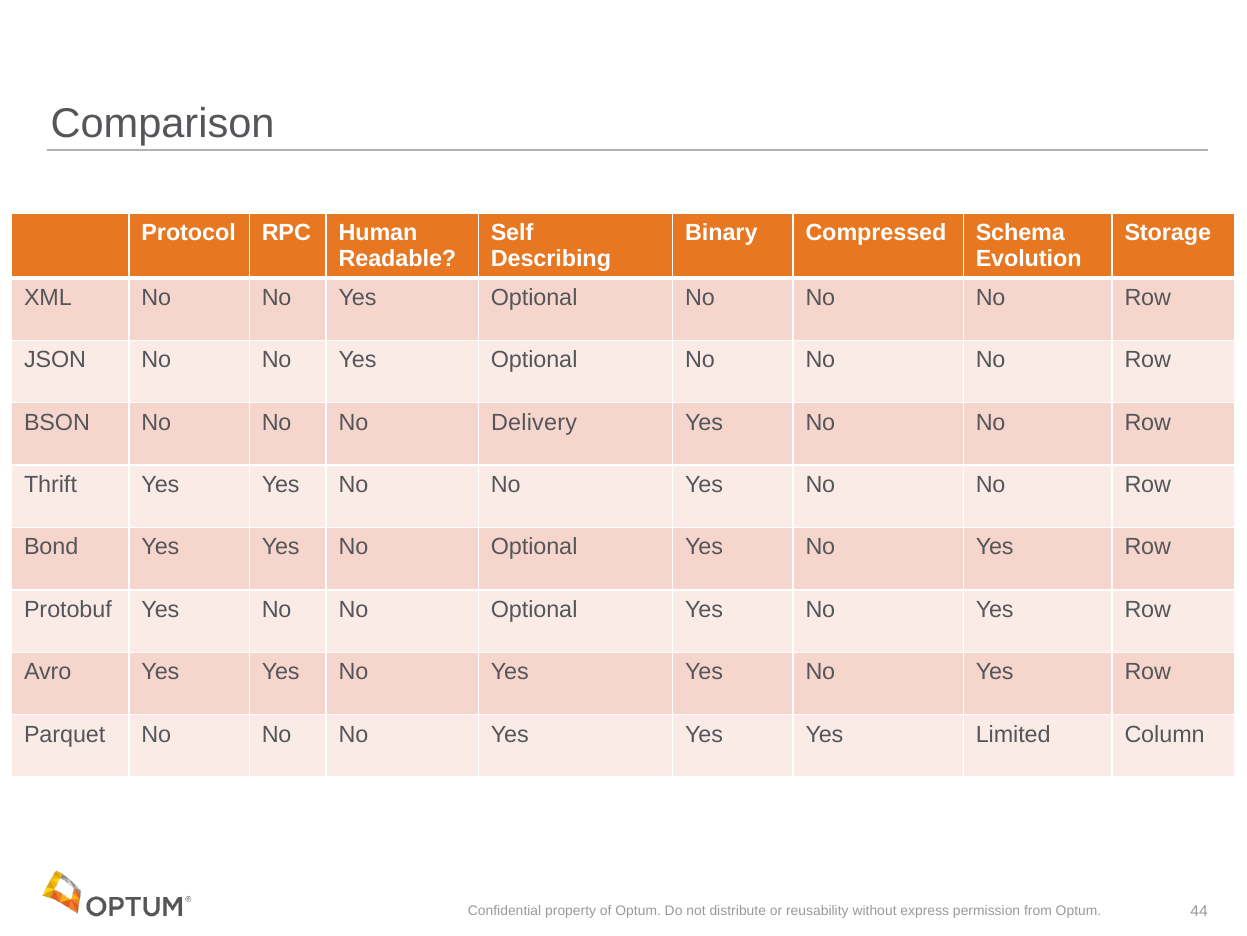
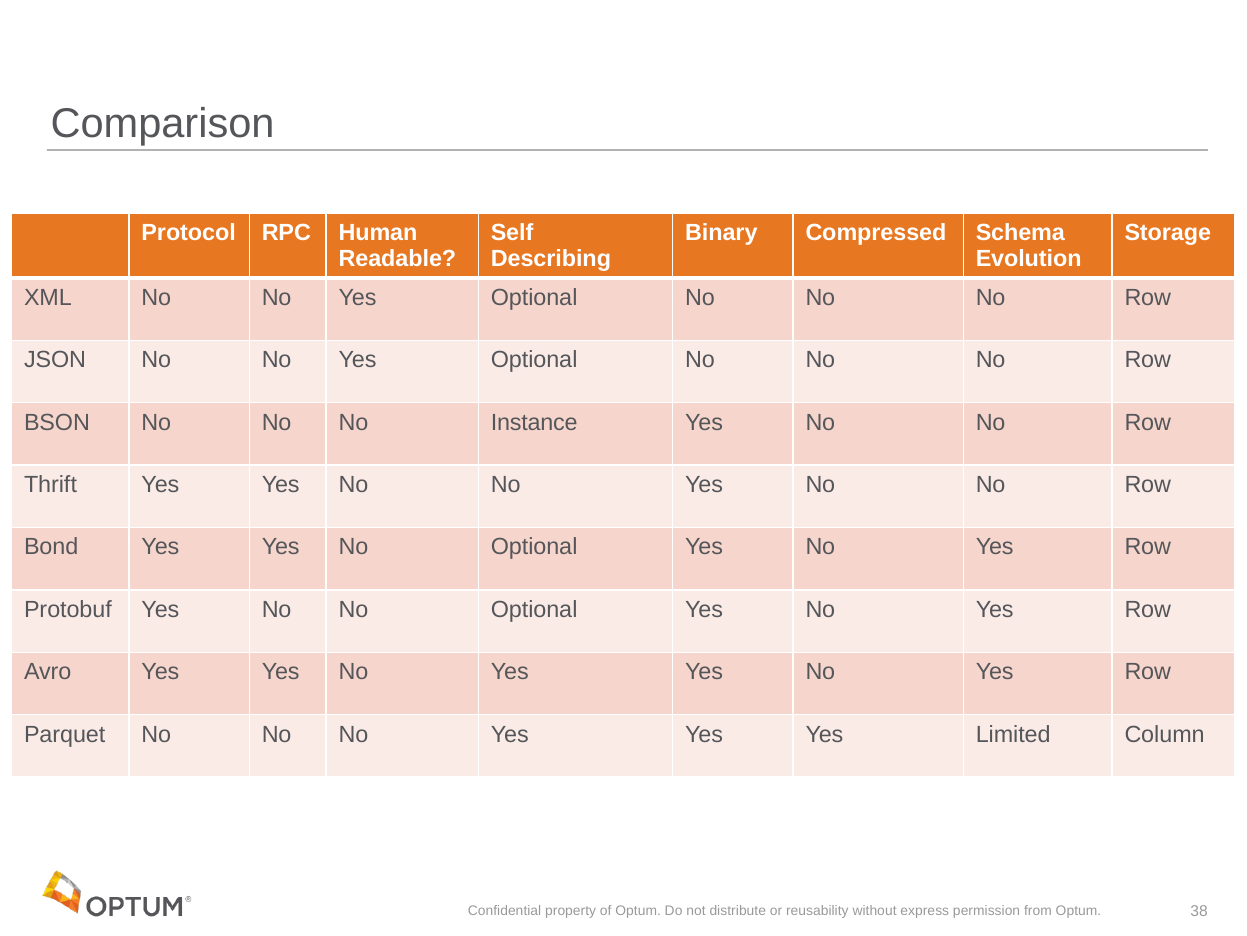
Delivery: Delivery -> Instance (534, 422)
44: 44 -> 38 (1199, 911)
